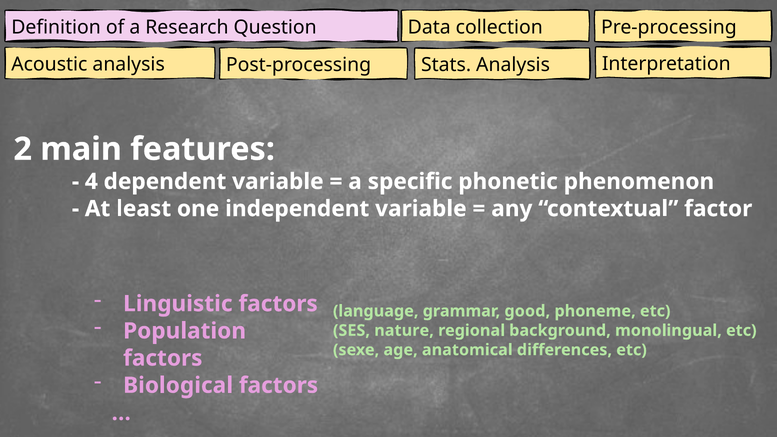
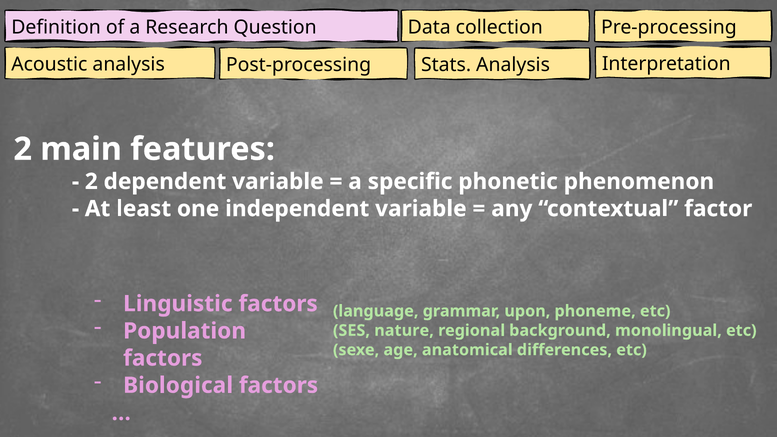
4: 4 -> 2 (91, 182)
good: good -> upon (527, 311)
